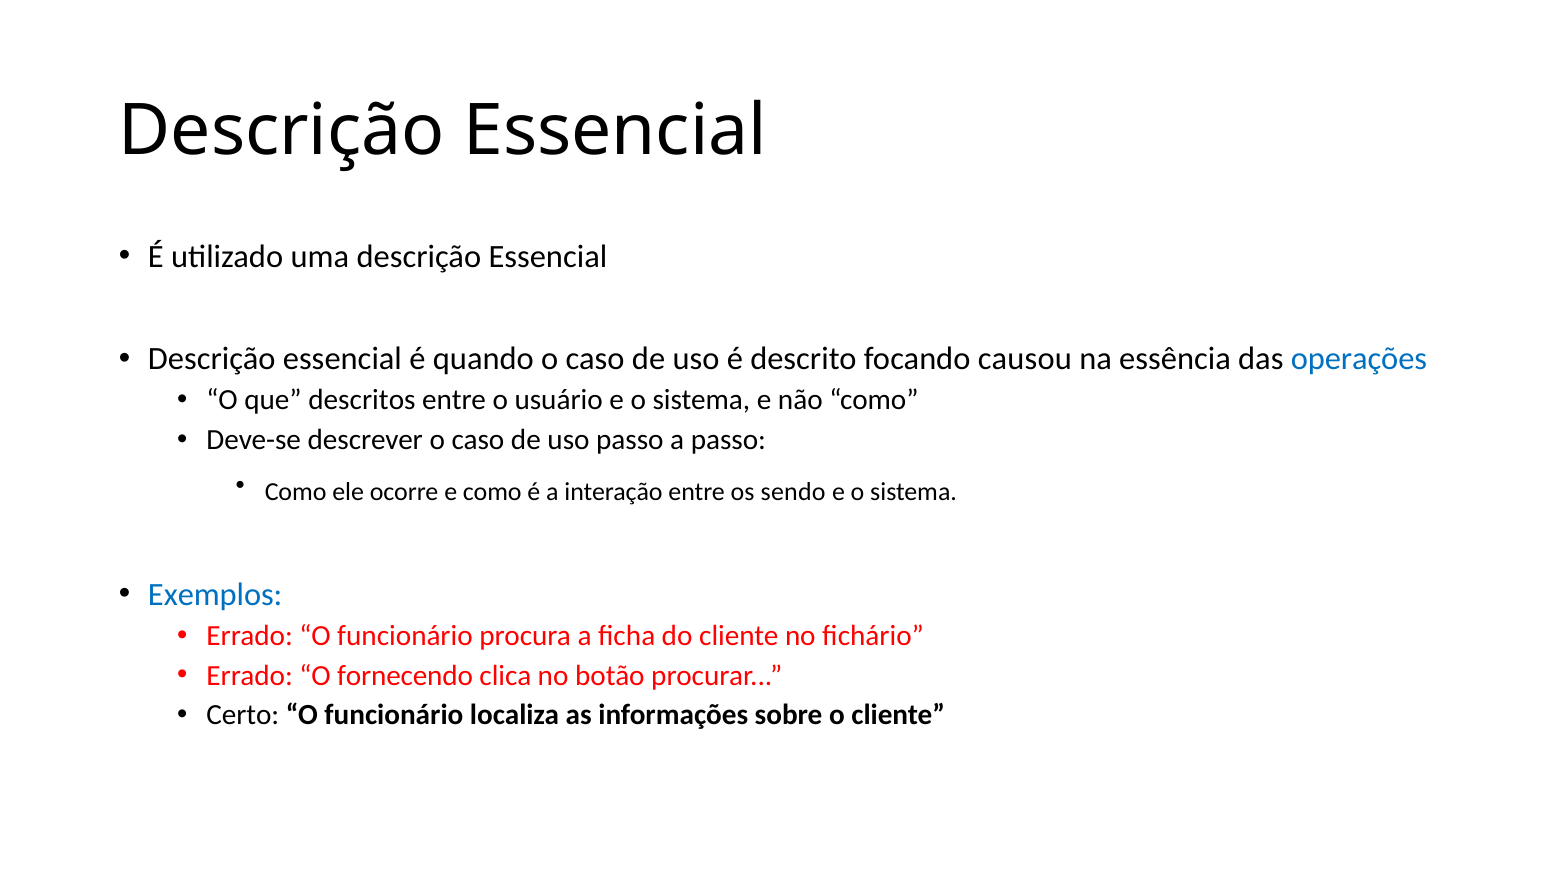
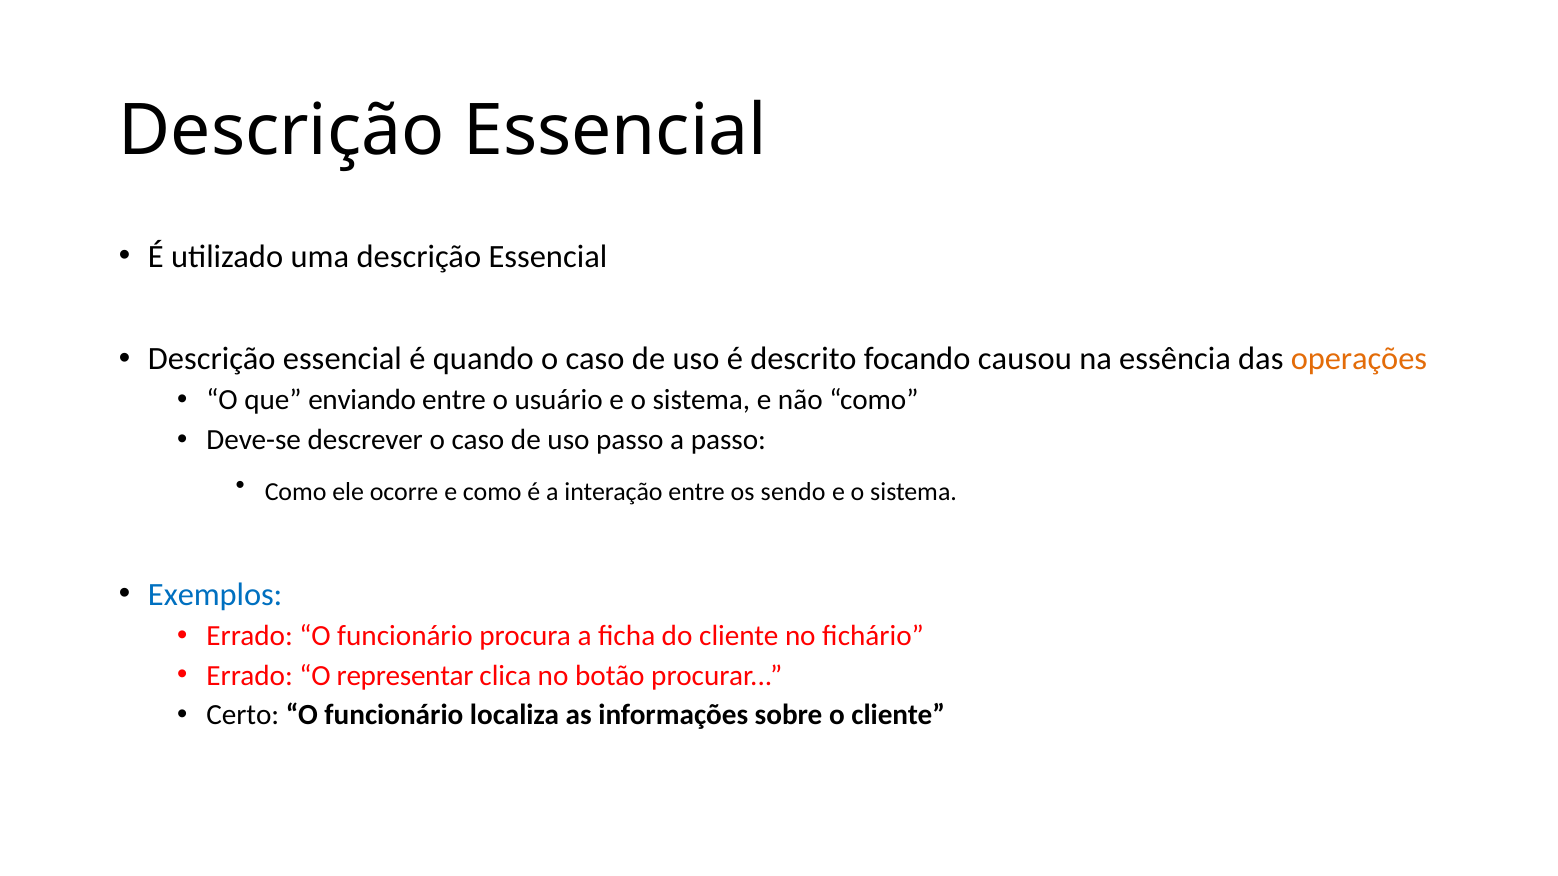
operações colour: blue -> orange (1359, 359)
descritos: descritos -> enviando (362, 400)
fornecendo: fornecendo -> representar (405, 676)
